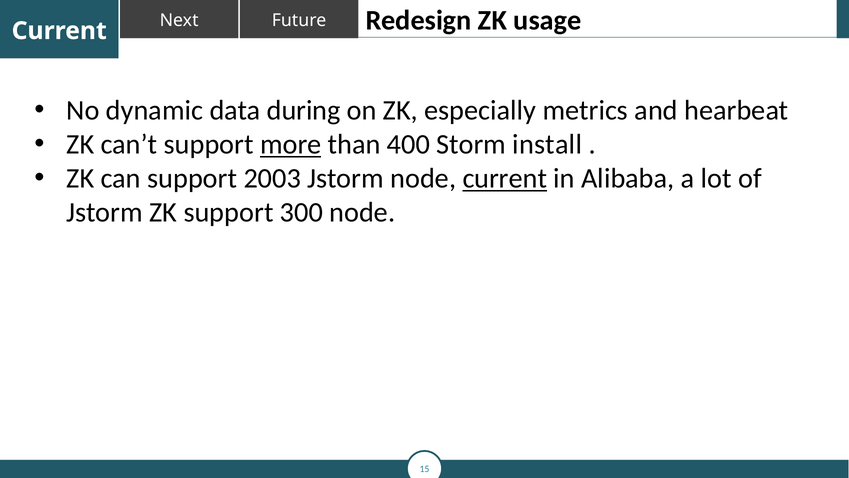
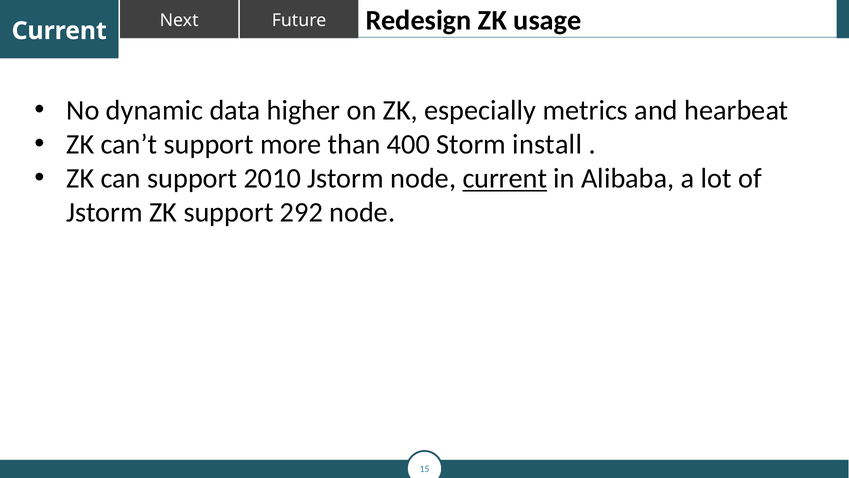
during: during -> higher (304, 110)
more underline: present -> none (291, 144)
2003: 2003 -> 2010 (272, 178)
300: 300 -> 292 (301, 212)
